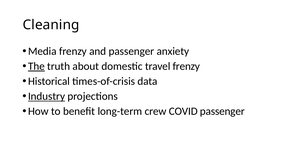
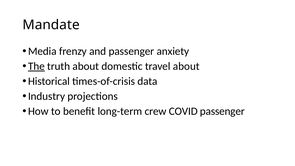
Cleaning: Cleaning -> Mandate (51, 25)
travel frenzy: frenzy -> about (186, 66)
Industry underline: present -> none (47, 96)
